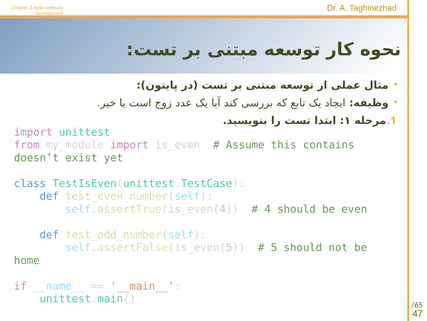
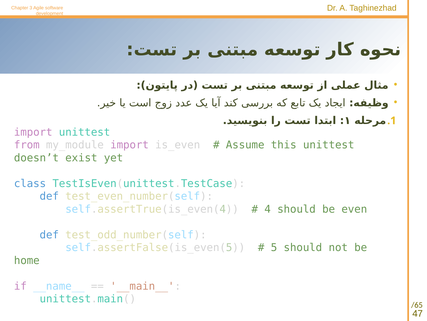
this contains: contains -> unittest (329, 145)
